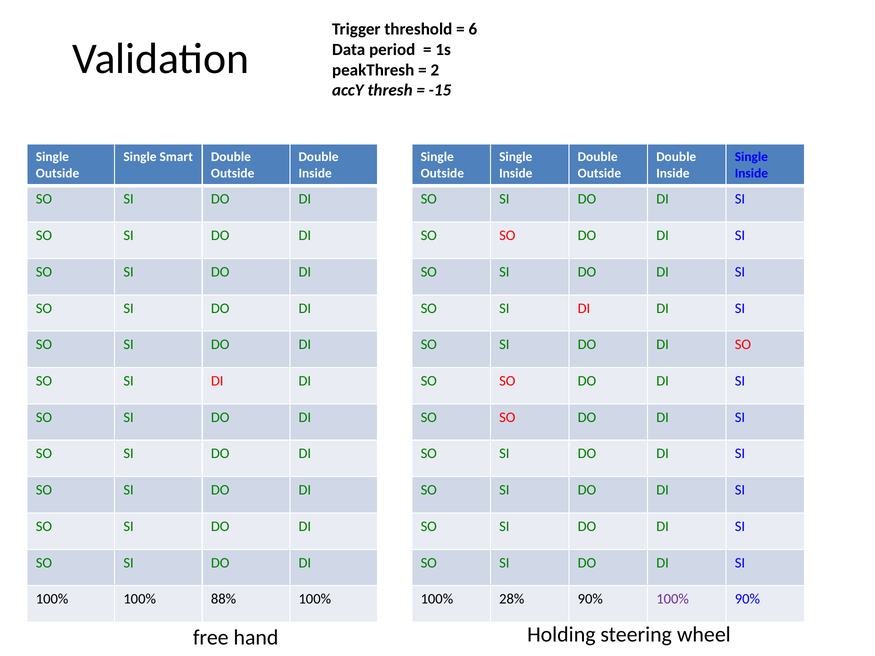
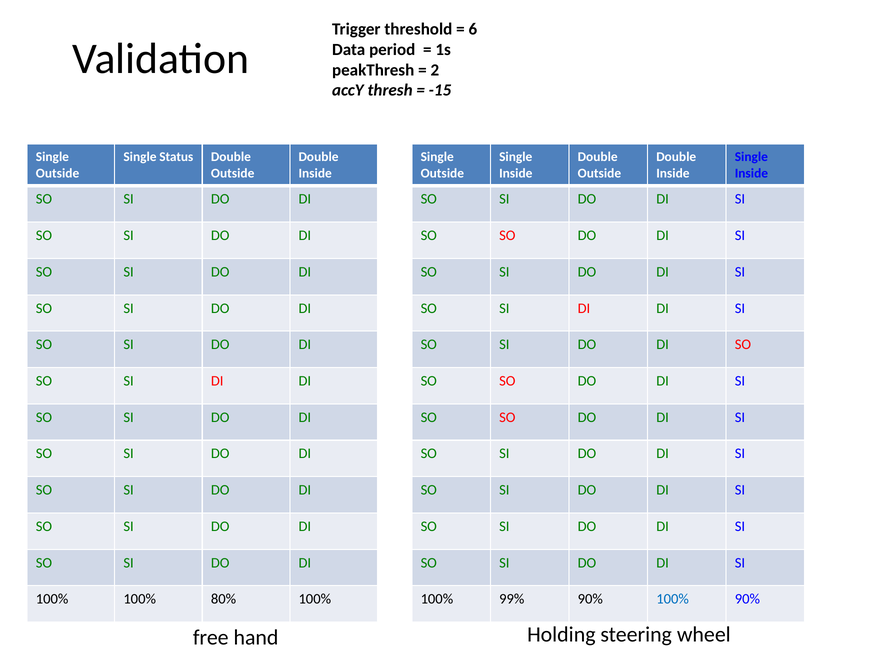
Smart: Smart -> Status (176, 157)
88%: 88% -> 80% (224, 599)
28%: 28% -> 99% (512, 599)
100% colour: purple -> blue (673, 599)
